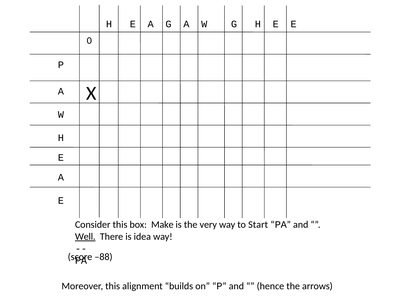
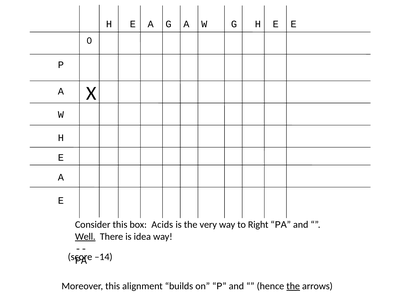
Make: Make -> Acids (162, 225)
Start: Start -> Right (258, 225)
–88: –88 -> –14 (103, 257)
the underline: none -> present (293, 286)
